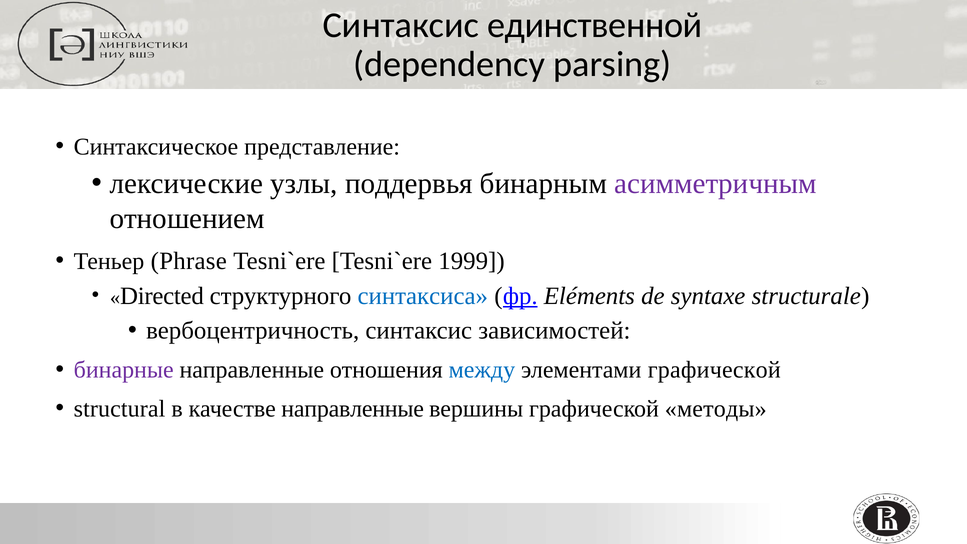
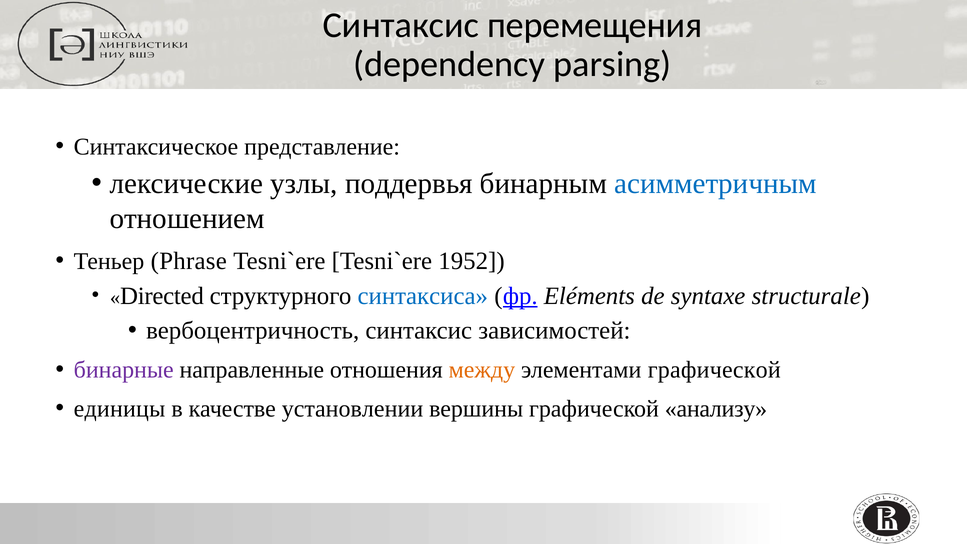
единственной: единственной -> перемещения (595, 25)
асимметричным colour: purple -> blue (715, 184)
1999: 1999 -> 1952 (471, 261)
между colour: blue -> orange (482, 370)
structural: structural -> единицы (119, 409)
качестве направленные: направленные -> установлении (353, 409)
методы: методы -> анализу (716, 409)
